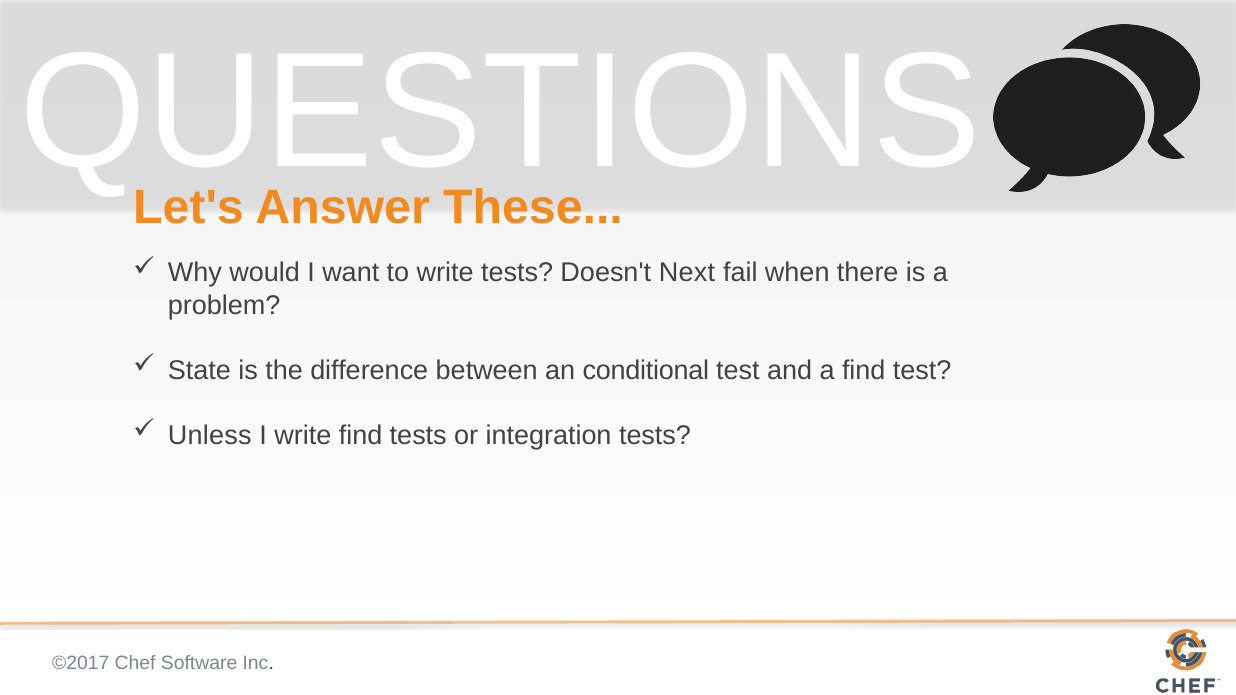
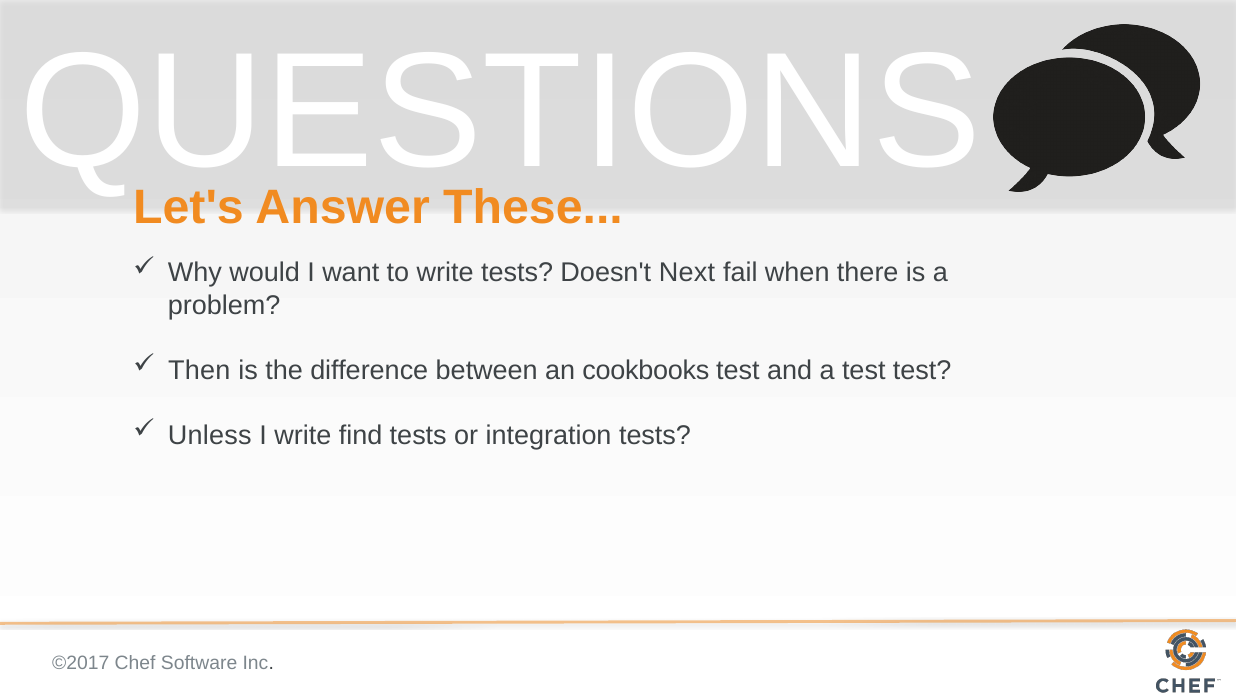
State: State -> Then (199, 370)
conditional: conditional -> cookbooks (646, 370)
a find: find -> test (864, 370)
